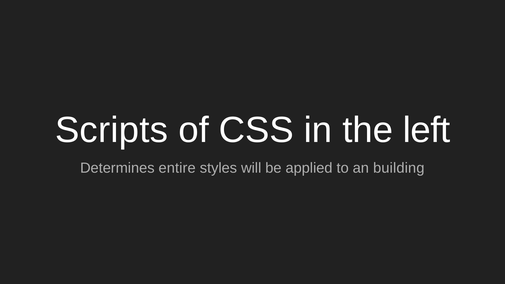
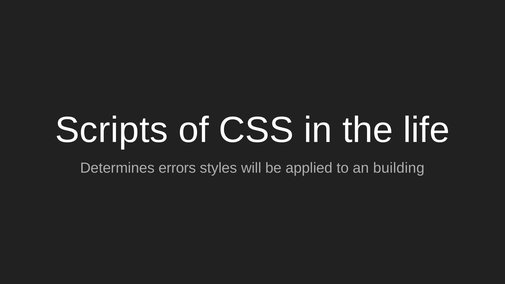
left: left -> life (426, 130)
entire: entire -> errors (177, 168)
